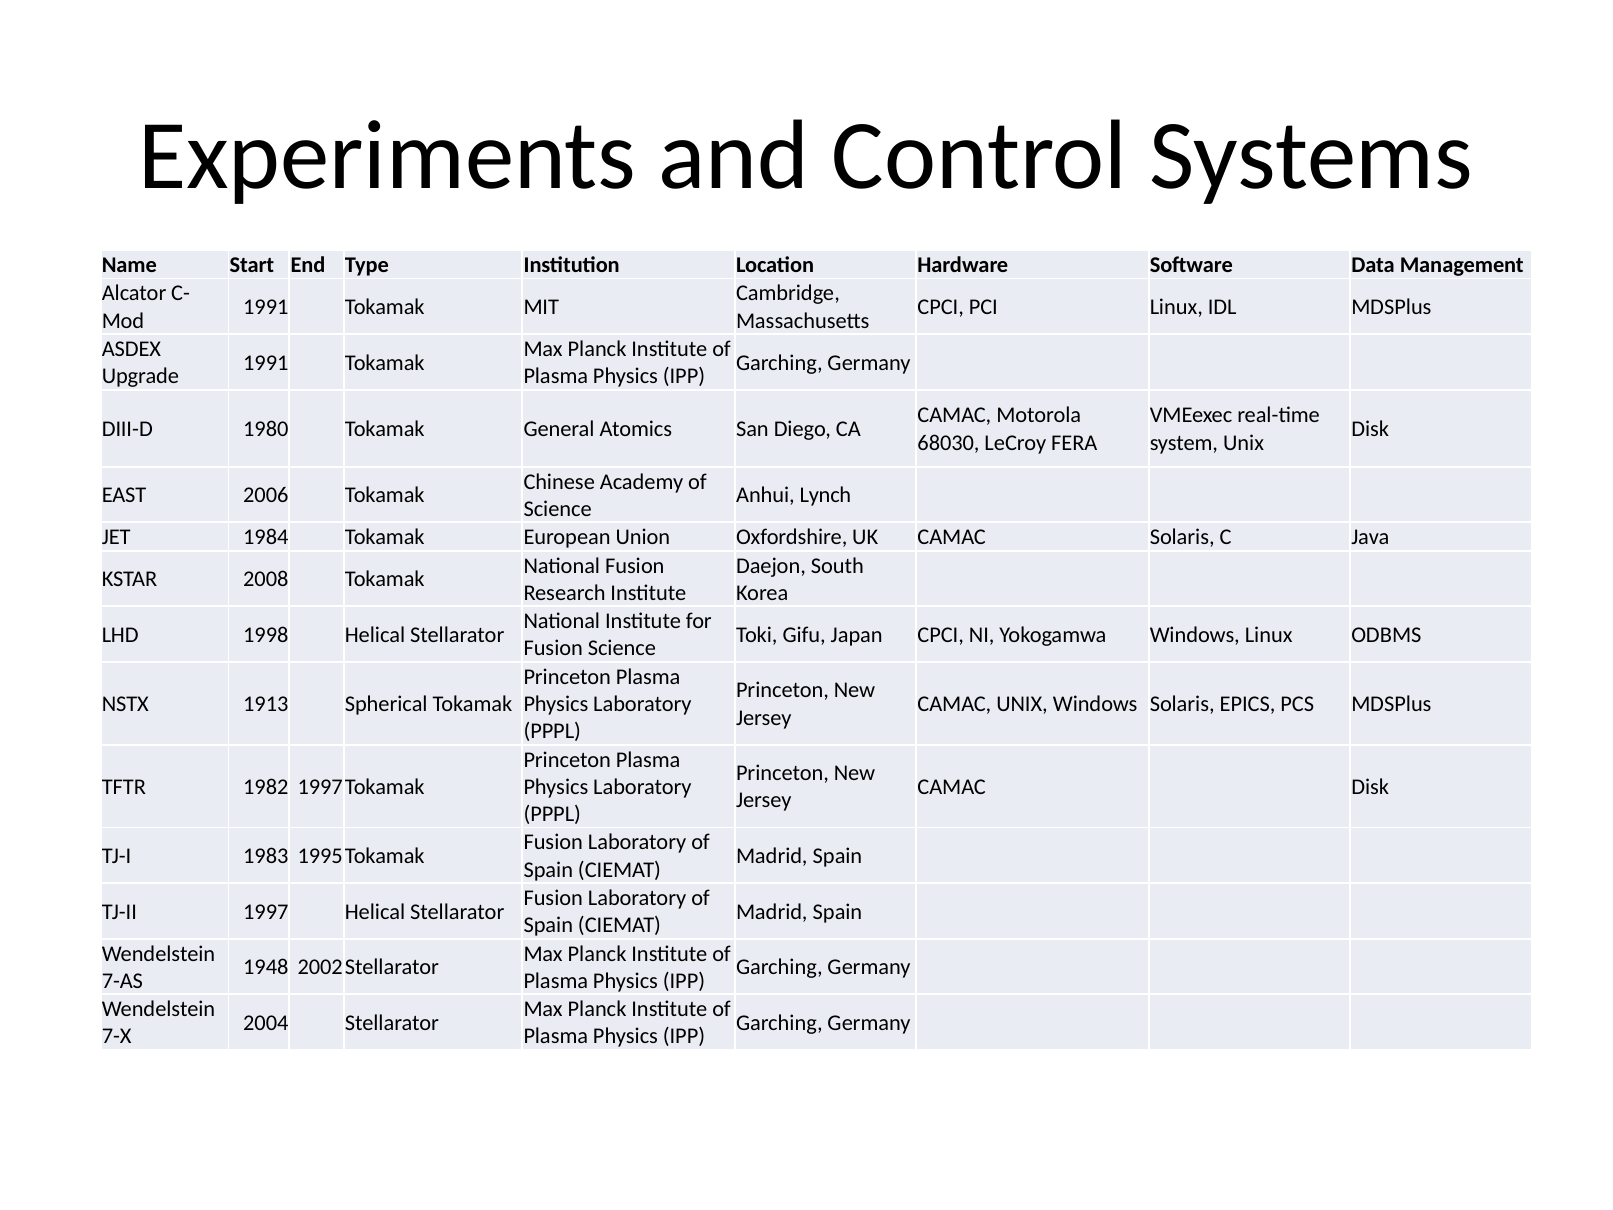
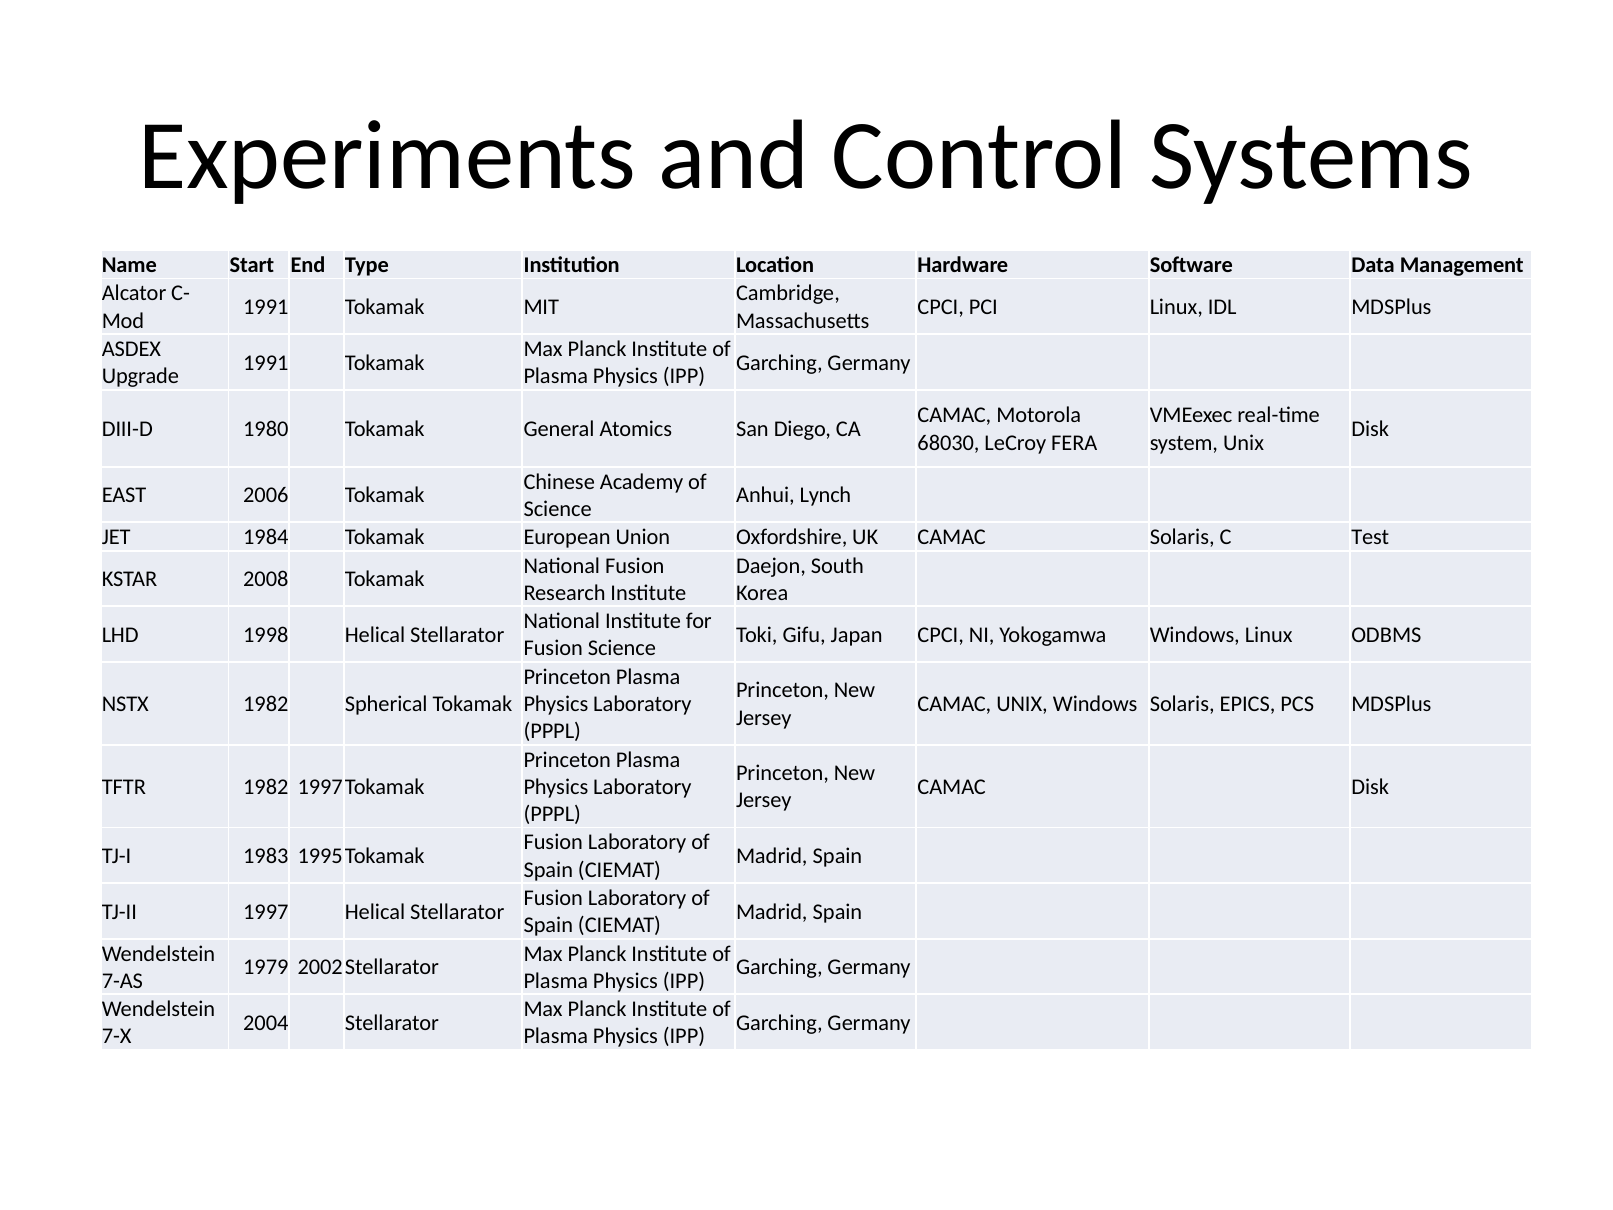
Java: Java -> Test (1370, 537)
NSTX 1913: 1913 -> 1982 (266, 704)
1948: 1948 -> 1979 (266, 967)
